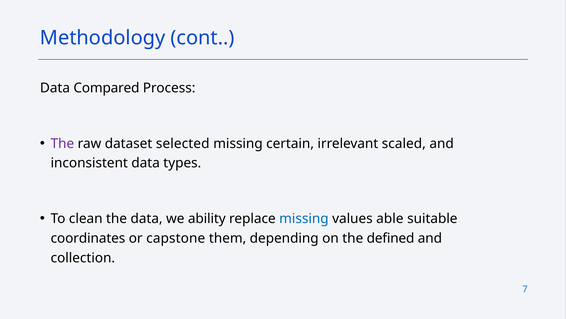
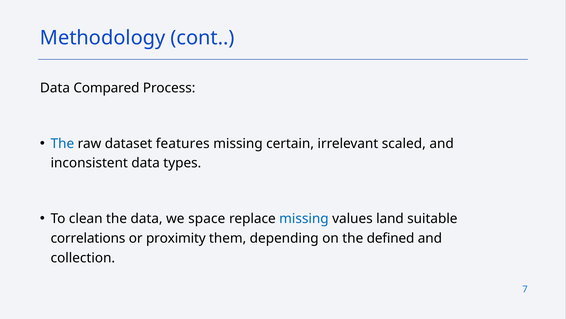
The colour: purple -> blue (62, 143)
selected: selected -> features (183, 143)
ability: ability -> space (207, 218)
able: able -> land (390, 218)
coordinates: coordinates -> correlations (88, 238)
capstone: capstone -> proximity (176, 238)
